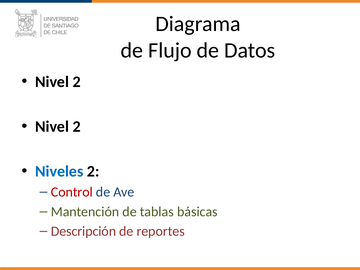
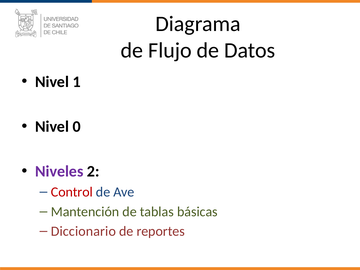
2: 2 -> 1 (77, 82)
2: 2 -> 0 (77, 127)
Niveles colour: blue -> purple (59, 171)
Descripción: Descripción -> Diccionario (83, 231)
